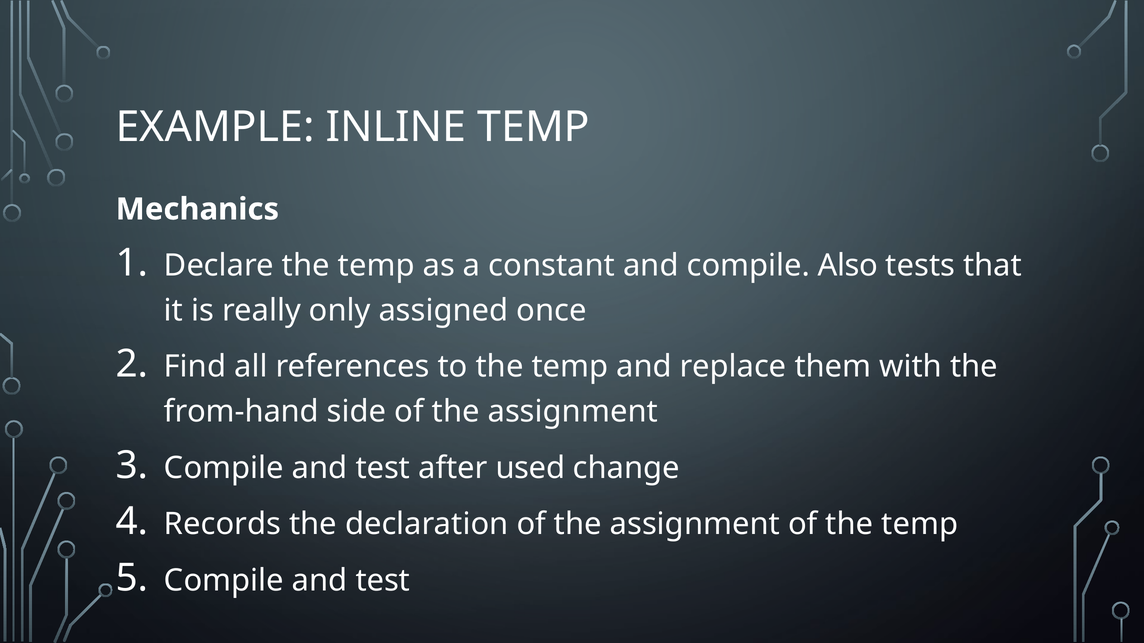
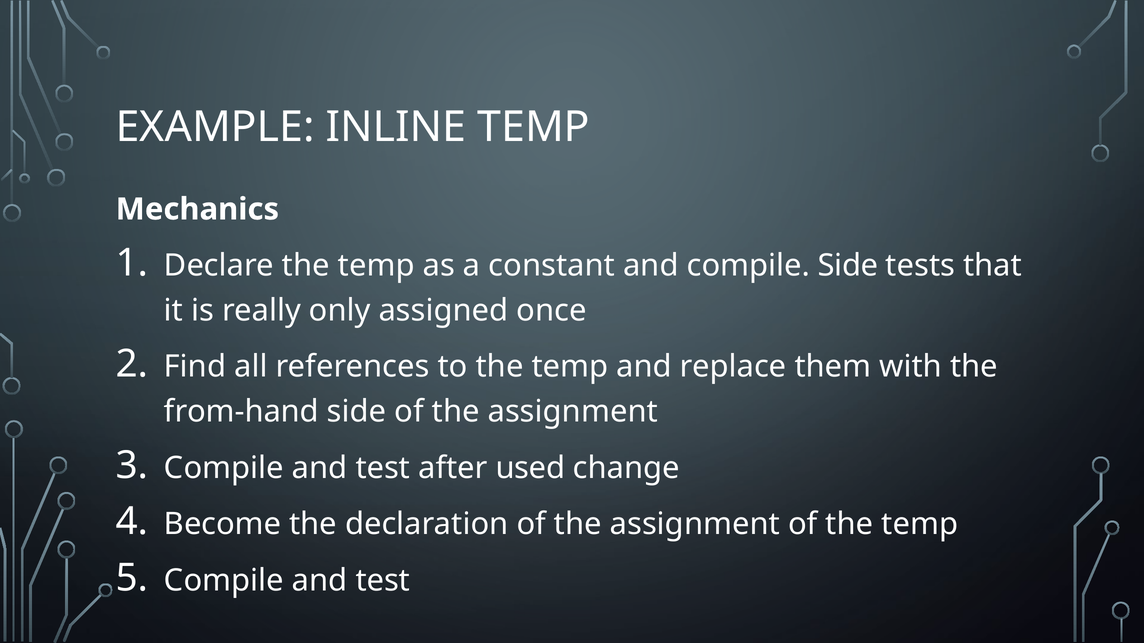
compile Also: Also -> Side (848, 266)
Records: Records -> Become (223, 525)
